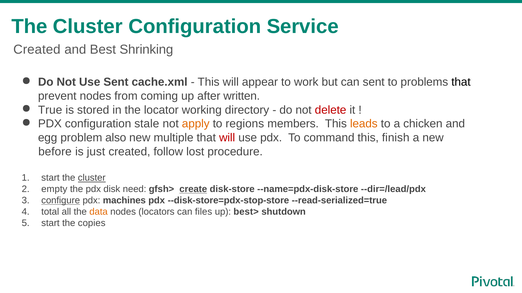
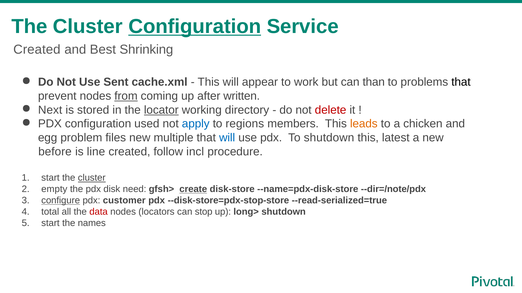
Configuration underline: none -> present (195, 27)
can sent: sent -> than (374, 82)
from underline: none -> present (126, 96)
True: True -> Next (50, 110)
locator underline: none -> present (161, 110)
stale: stale -> used (147, 124)
apply colour: orange -> blue (196, 124)
also: also -> files (116, 138)
will colour: red -> blue (227, 138)
To command: command -> shutdown (329, 138)
finish: finish -> latest (396, 138)
just: just -> line (96, 152)
lost: lost -> incl (195, 152)
--dir=/lead/pdx: --dir=/lead/pdx -> --dir=/note/pdx (393, 190)
machines: machines -> customer (124, 201)
data colour: orange -> red (99, 212)
files: files -> stop (204, 212)
best>: best> -> long> (246, 212)
copies: copies -> names (92, 224)
